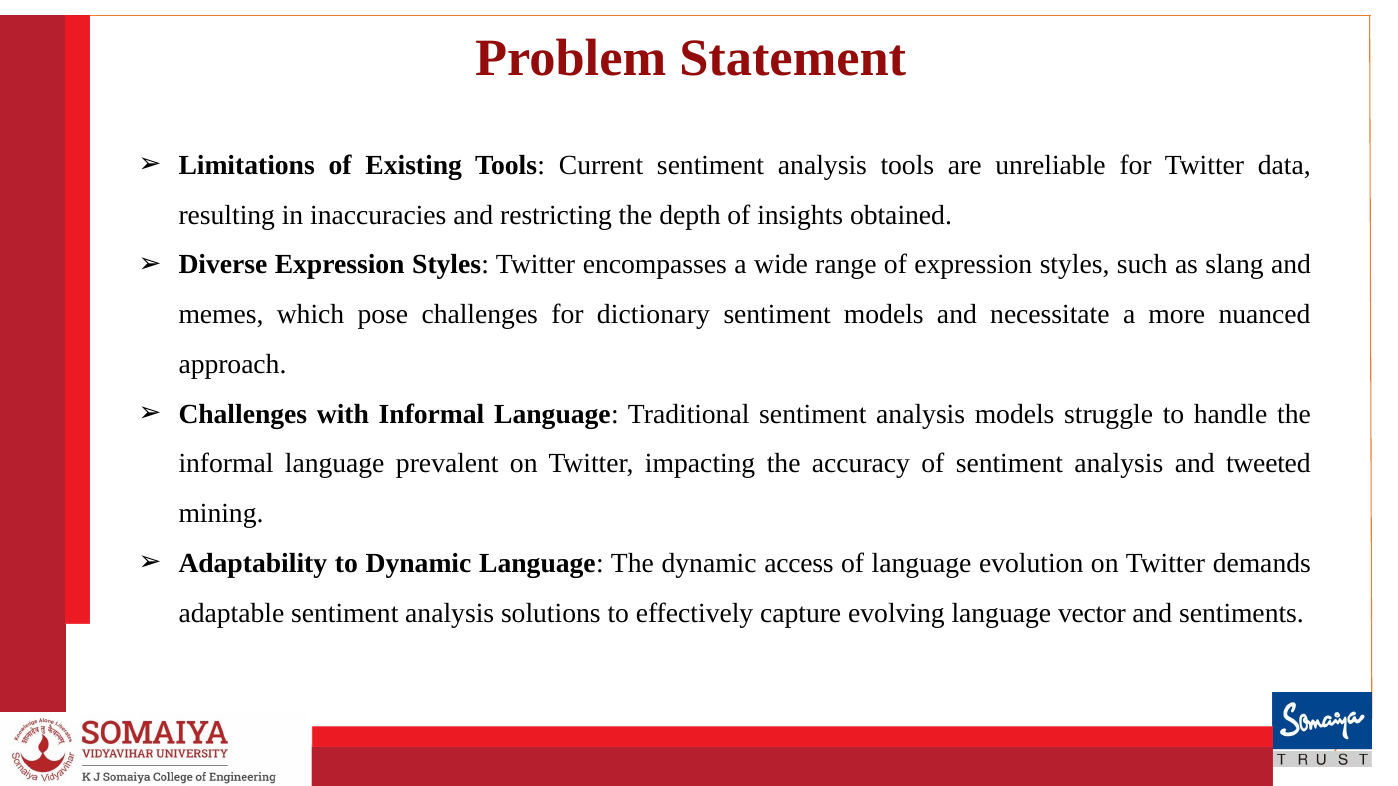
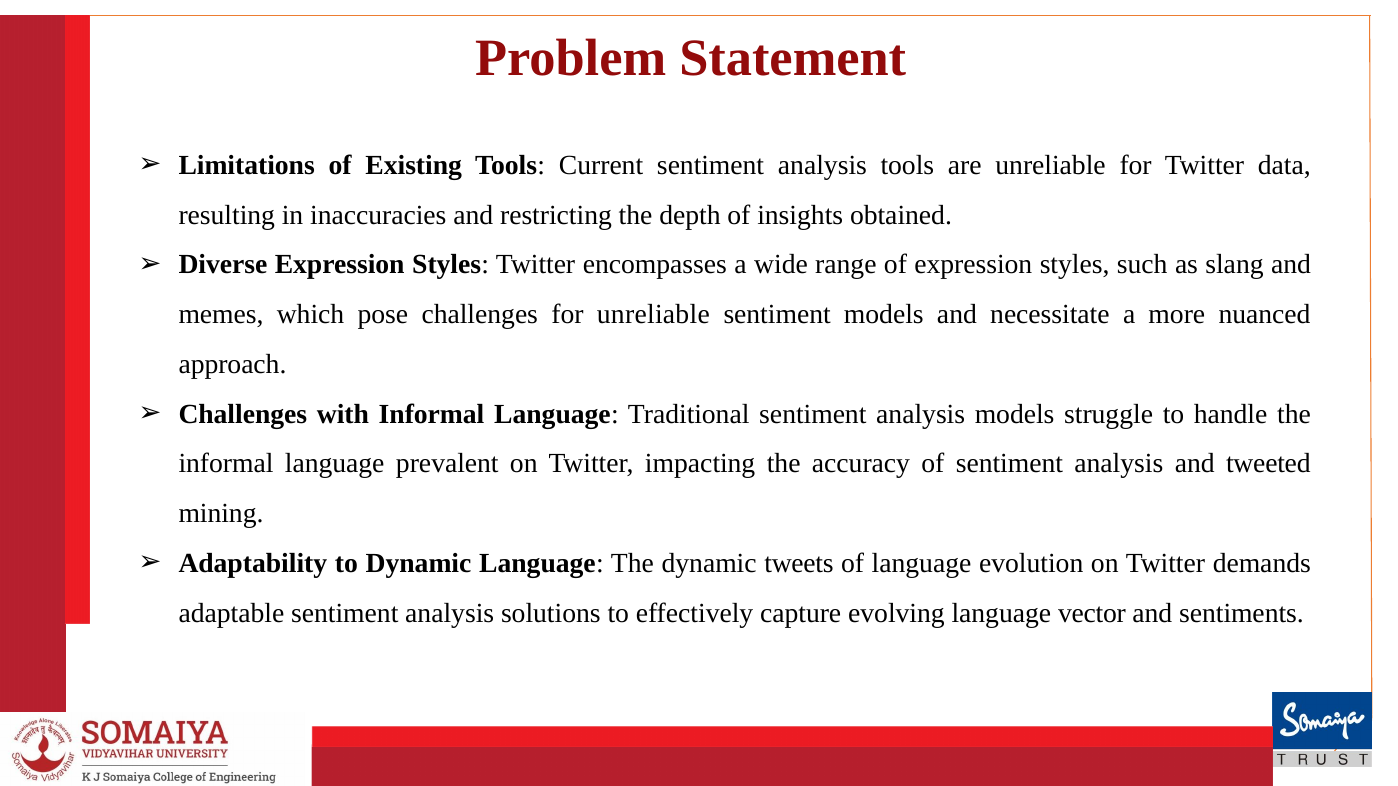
for dictionary: dictionary -> unreliable (653, 315)
access: access -> tweets (799, 564)
